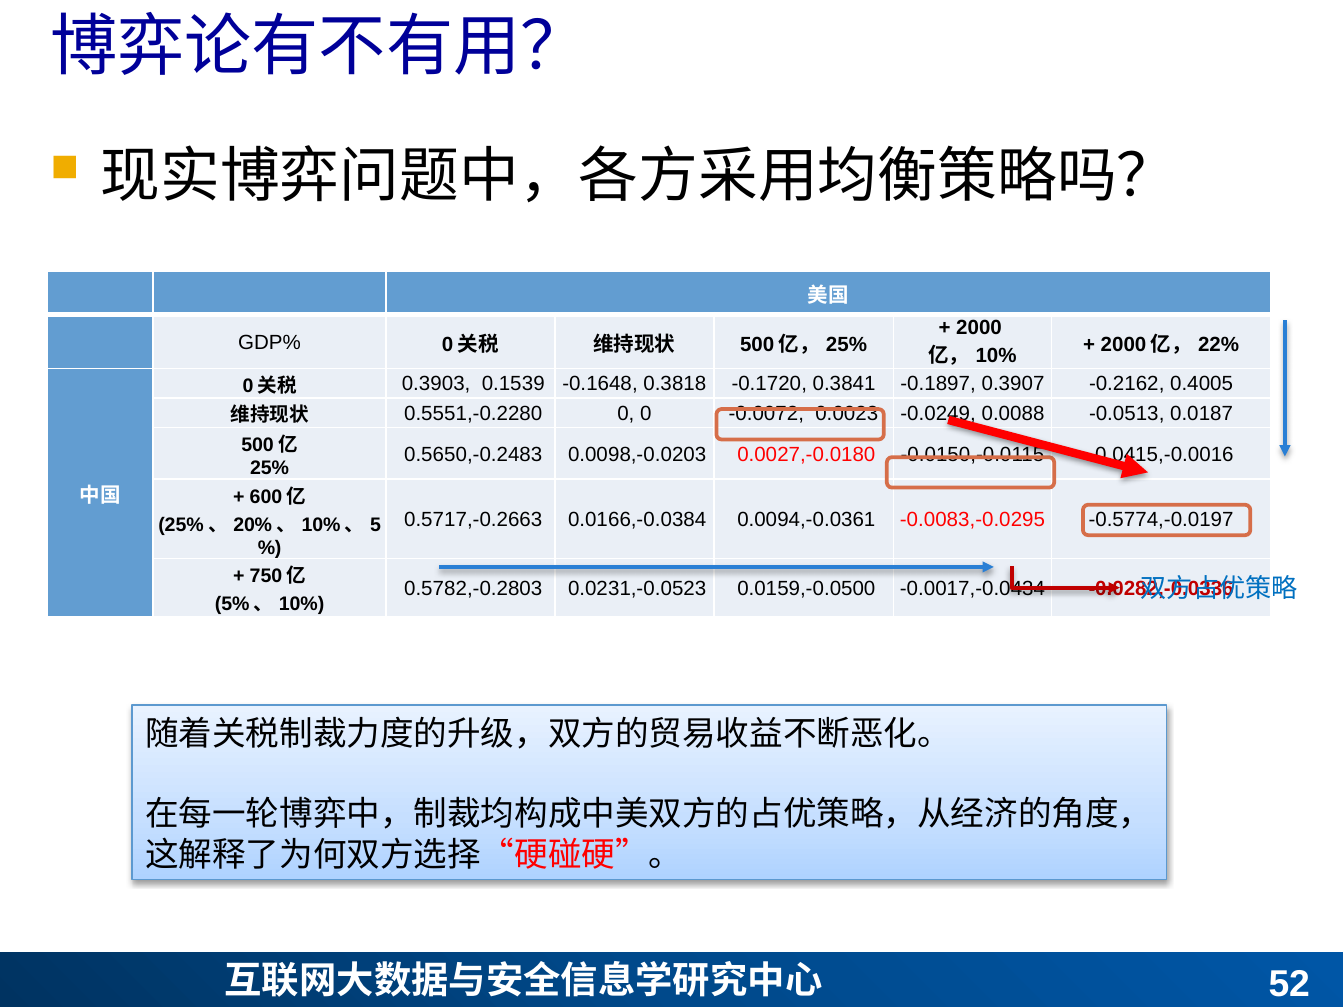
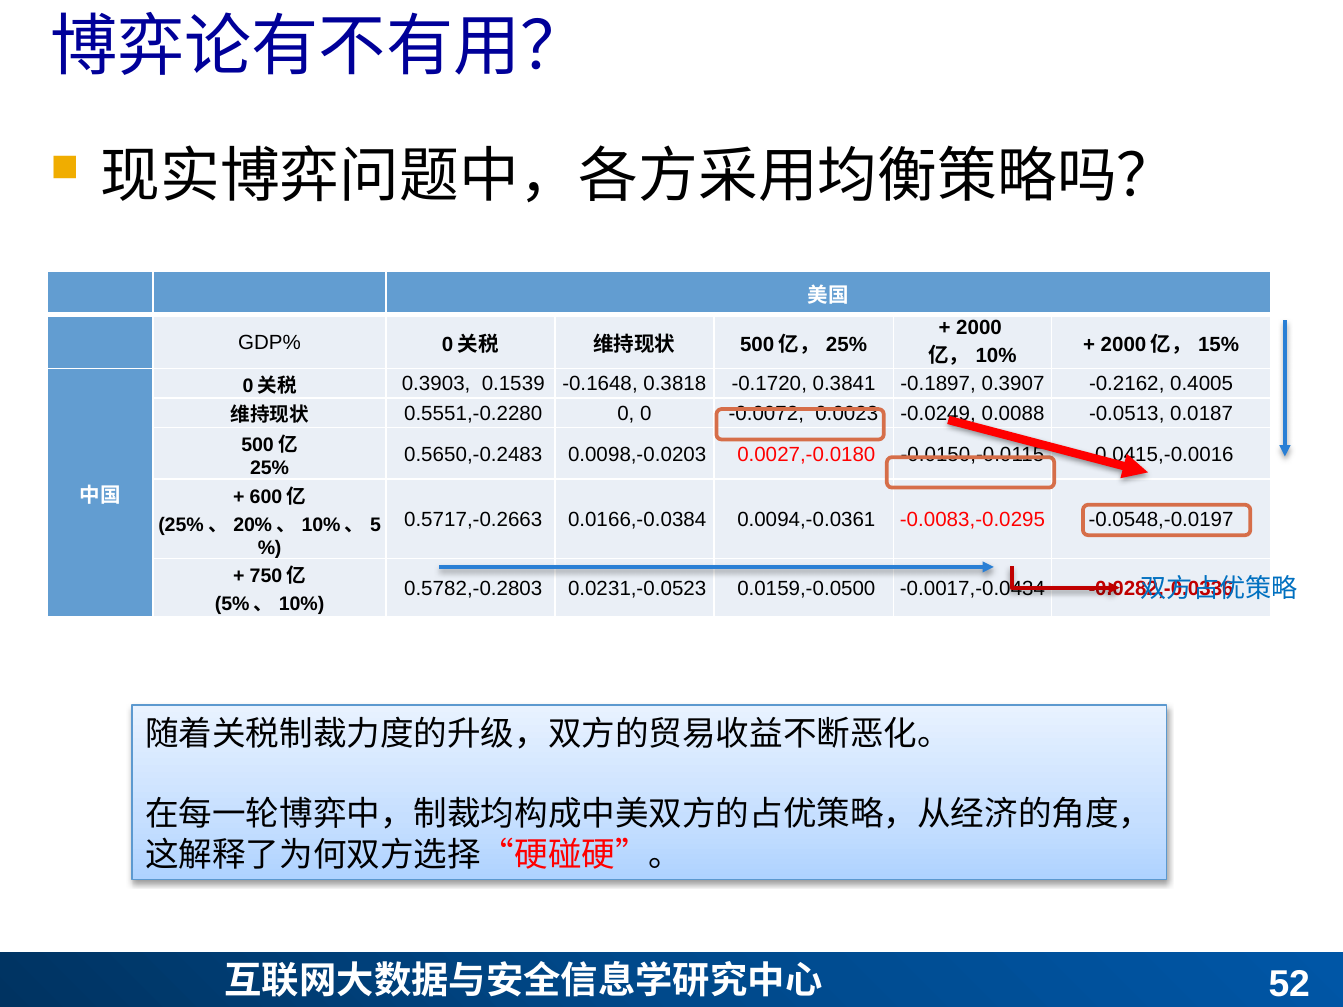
22%: 22% -> 15% (1219, 344)
-0.5774,-0.0197: -0.5774,-0.0197 -> -0.0548,-0.0197 (1161, 520)
